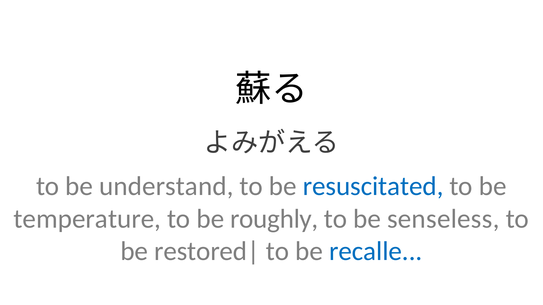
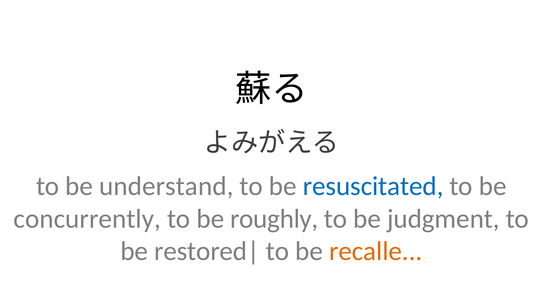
temperature: temperature -> concurrently (87, 219)
senseless: senseless -> judgment (443, 219)
recalle colour: blue -> orange (376, 252)
